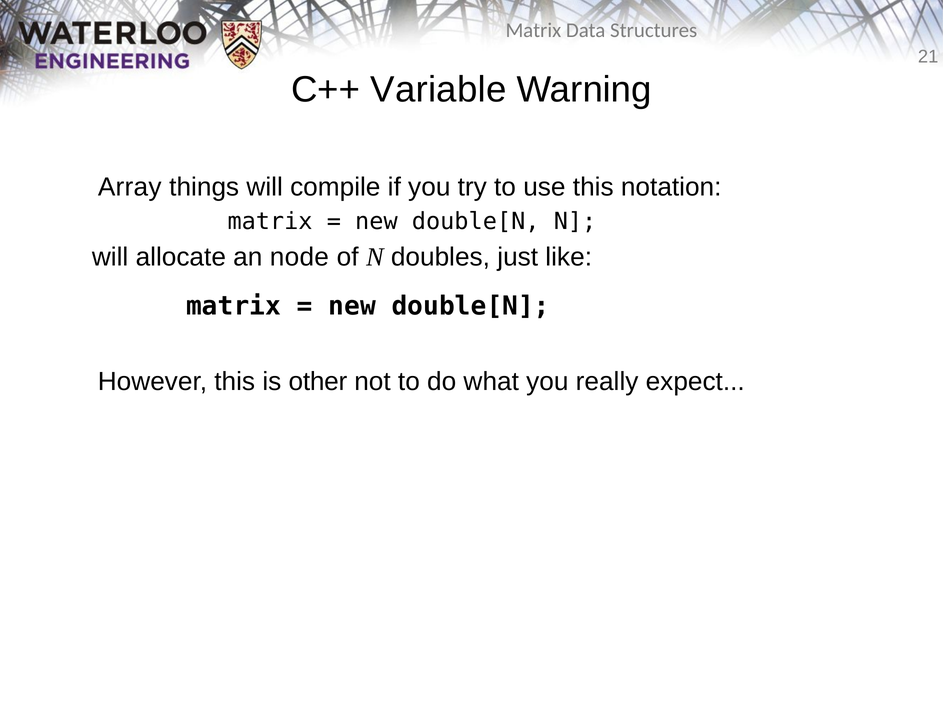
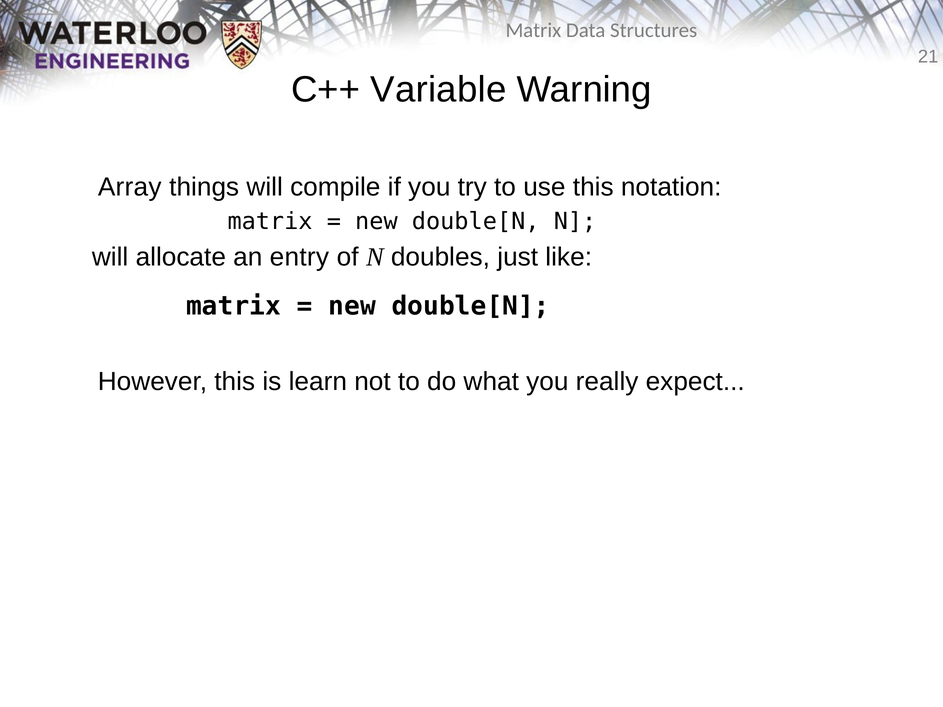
node: node -> entry (299, 257)
other: other -> learn (318, 382)
